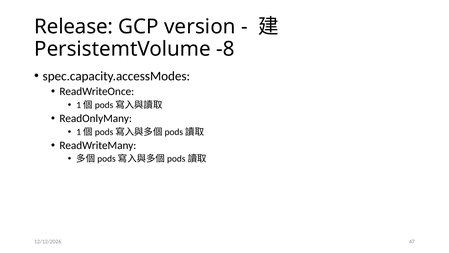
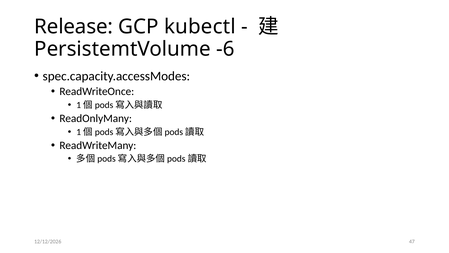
version: version -> kubectl (200, 27)
-8: -8 -> -6 (225, 49)
